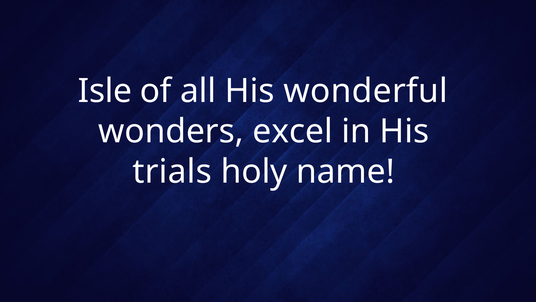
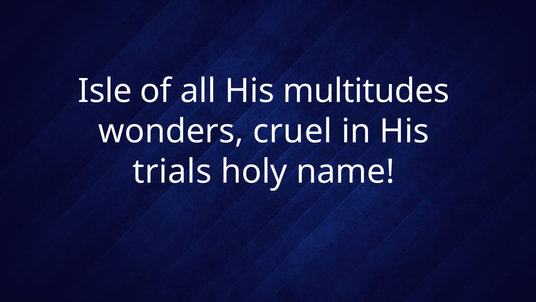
wonderful: wonderful -> multitudes (366, 91)
excel: excel -> cruel (292, 131)
